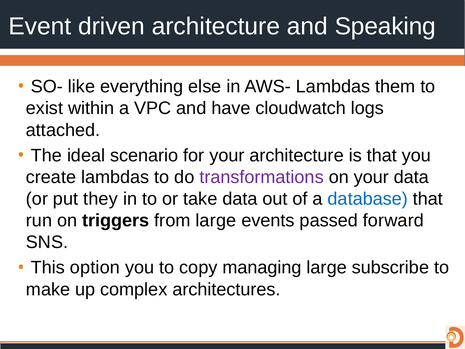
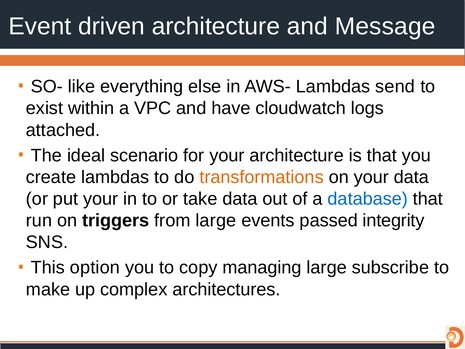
Speaking: Speaking -> Message (385, 27)
them: them -> send (395, 87)
transformations colour: purple -> orange (262, 177)
put they: they -> your (101, 199)
forward: forward -> integrity (394, 220)
